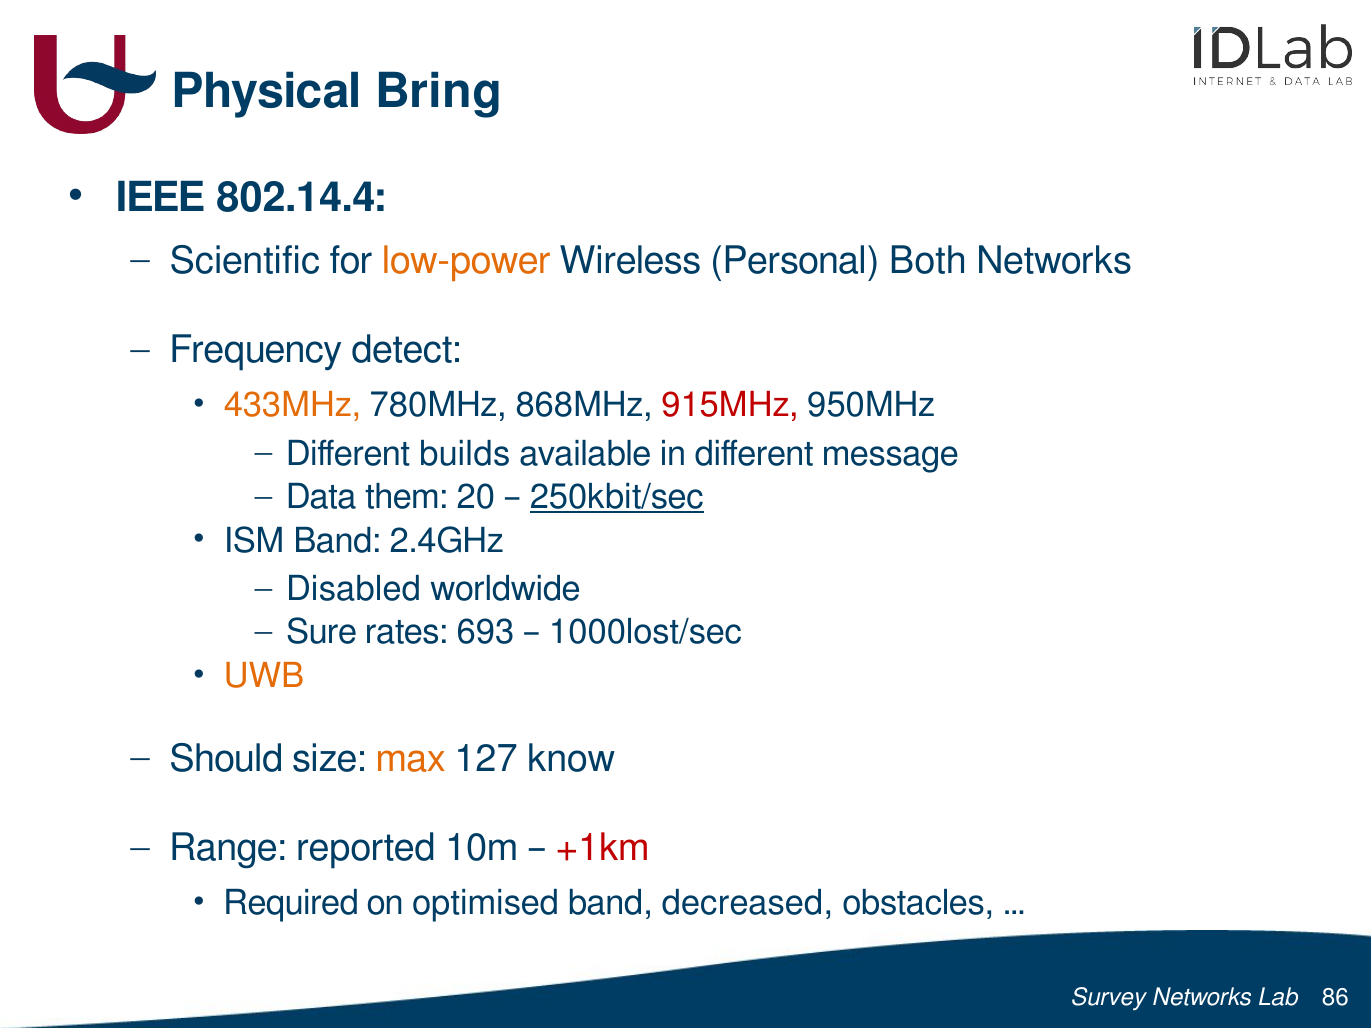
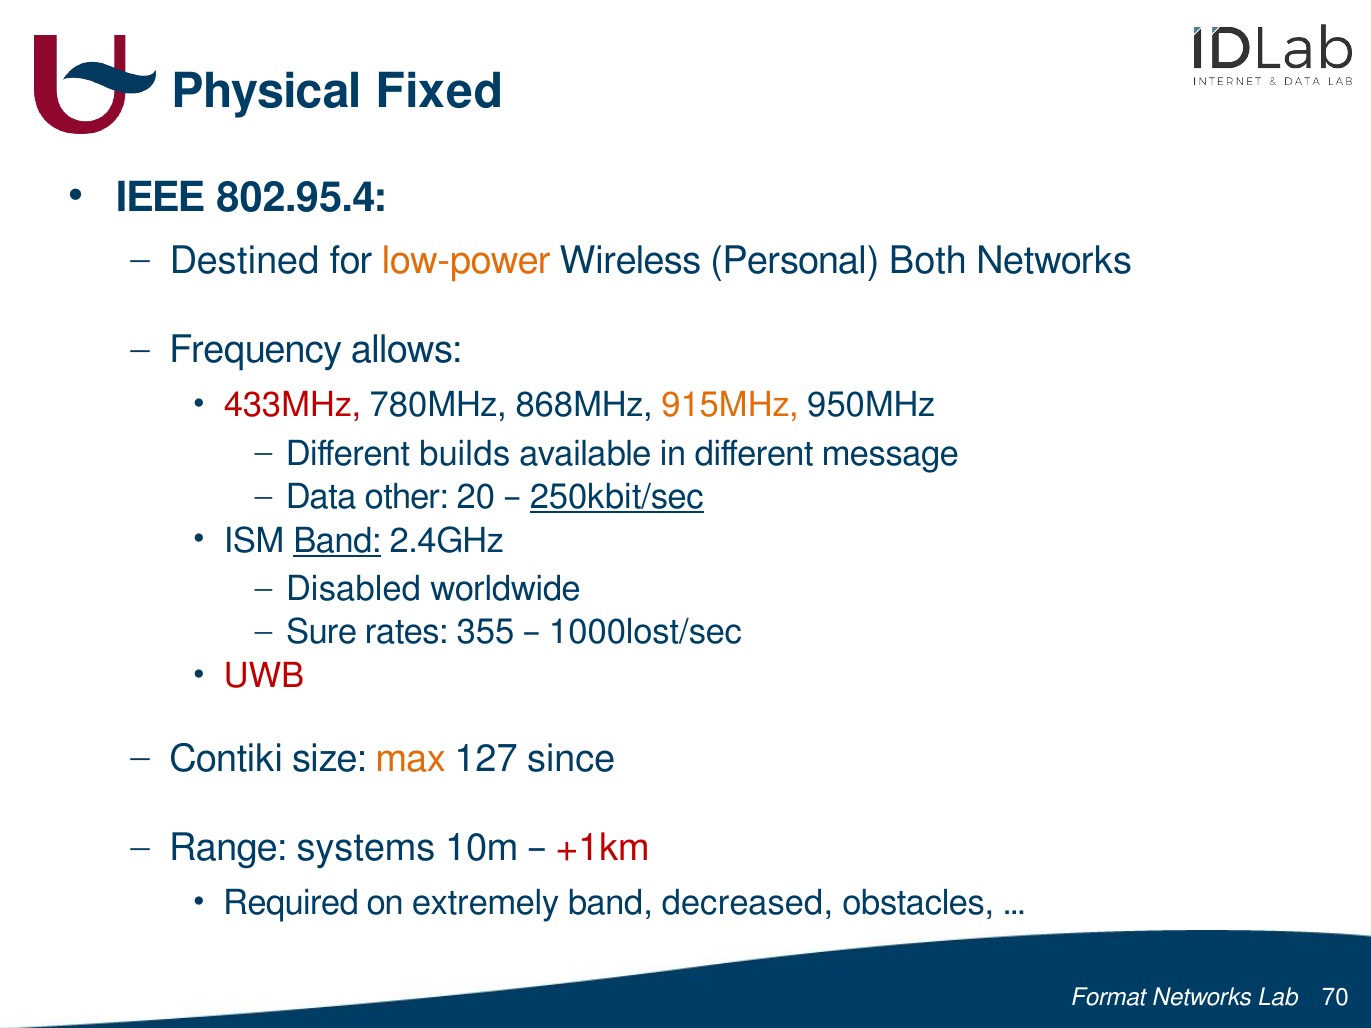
Bring: Bring -> Fixed (439, 91)
802.14.4: 802.14.4 -> 802.95.4 (301, 198)
Scientific: Scientific -> Destined (245, 261)
detect: detect -> allows (407, 350)
433MHz colour: orange -> red (293, 405)
915MHz colour: red -> orange (730, 405)
them: them -> other (407, 497)
Band underline: none -> present (337, 541)
693: 693 -> 355 (486, 633)
UWB colour: orange -> red (264, 676)
Should: Should -> Contiki (226, 759)
know: know -> since (571, 759)
reported: reported -> systems (366, 848)
optimised: optimised -> extremely (486, 904)
Survey: Survey -> Format (1108, 998)
86: 86 -> 70 (1335, 998)
